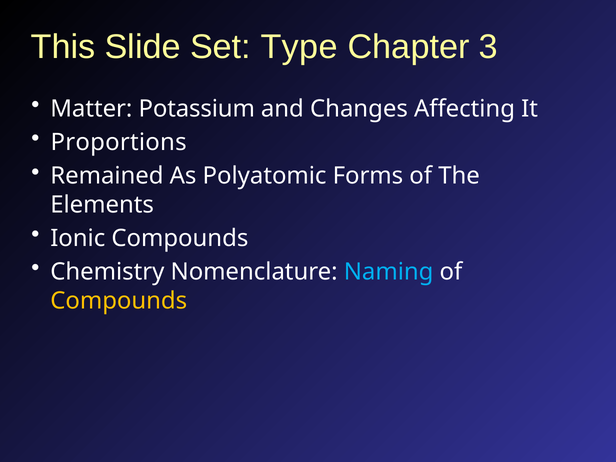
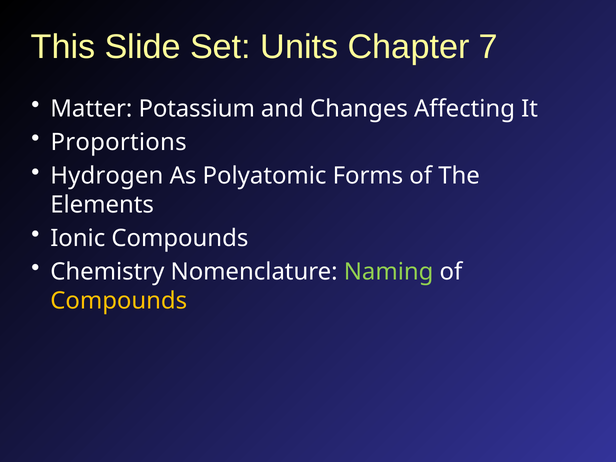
Type: Type -> Units (299, 47)
3: 3 -> 7 (488, 47)
Remained: Remained -> Hydrogen (107, 176)
Naming colour: light blue -> light green (389, 272)
